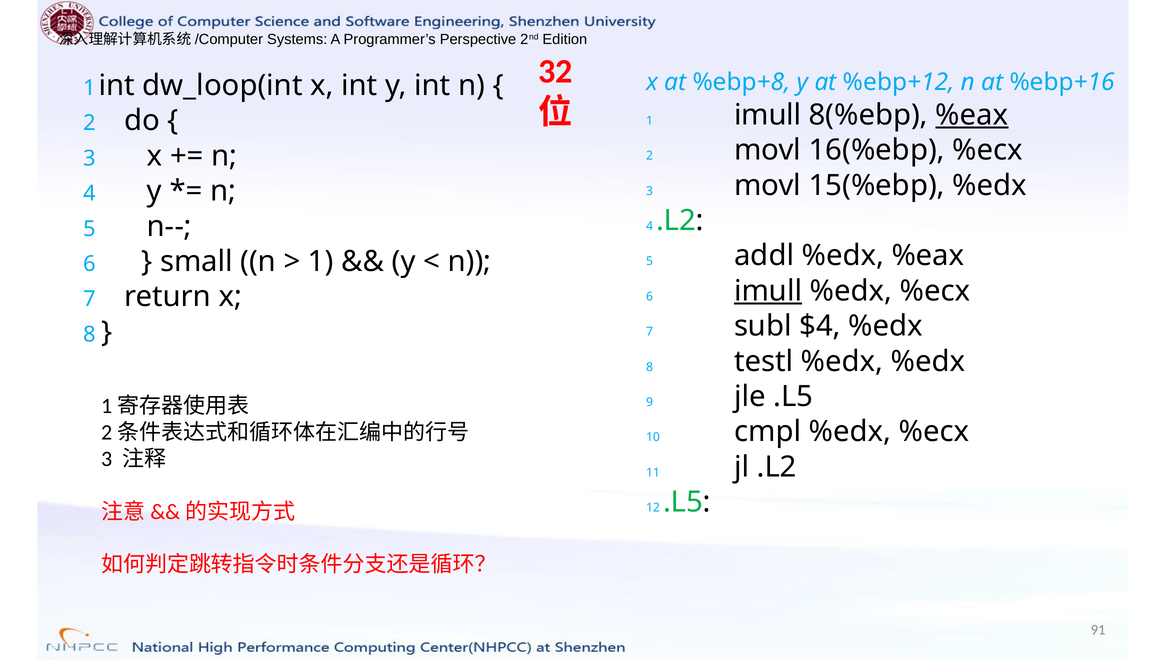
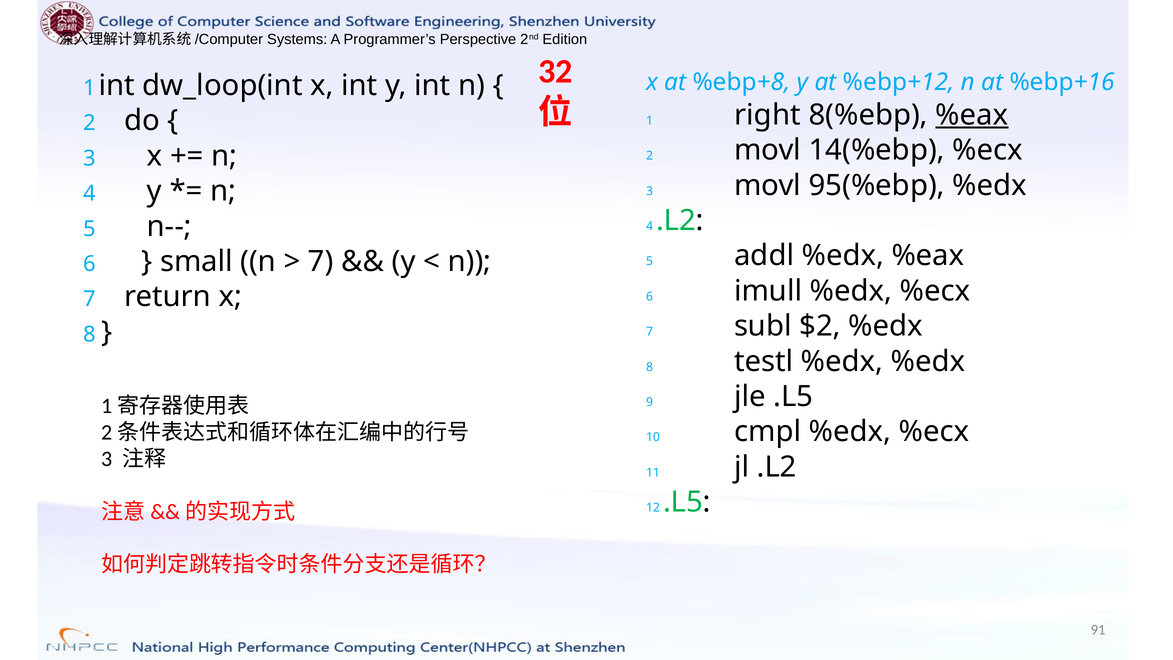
1 imull: imull -> right (768, 115)
16(%ebp: 16(%ebp -> 14(%ebp (877, 150)
15(%ebp: 15(%ebp -> 95(%ebp (877, 185)
1: 1 -> 7 (321, 262)
imull underline: present -> none (768, 291)
$4: $4 -> $2 (820, 326)
